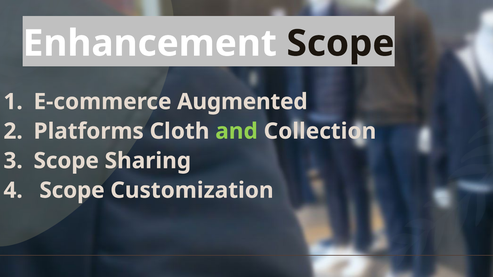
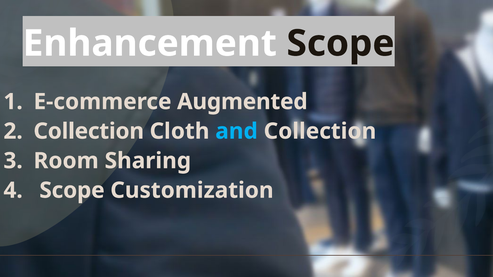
Platforms: Platforms -> Collection (89, 131)
and colour: light green -> light blue (237, 131)
Scope: Scope -> Room (66, 161)
